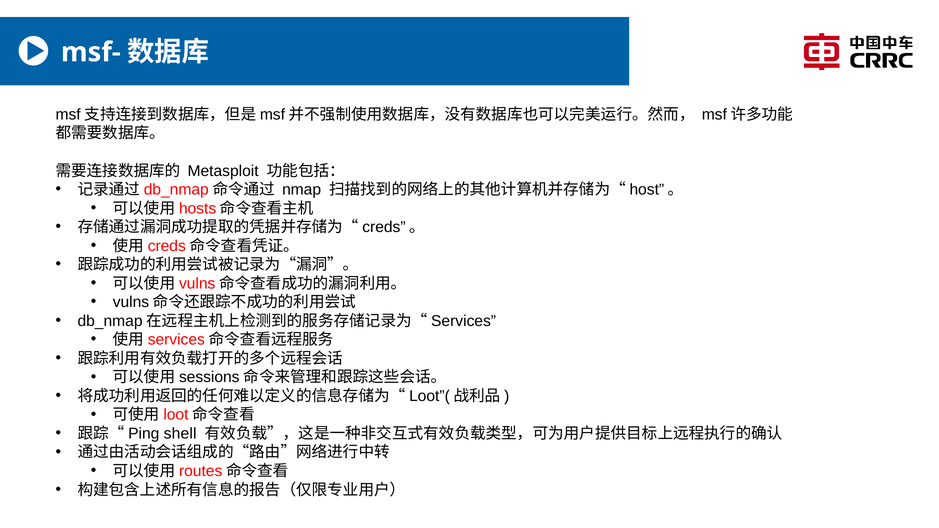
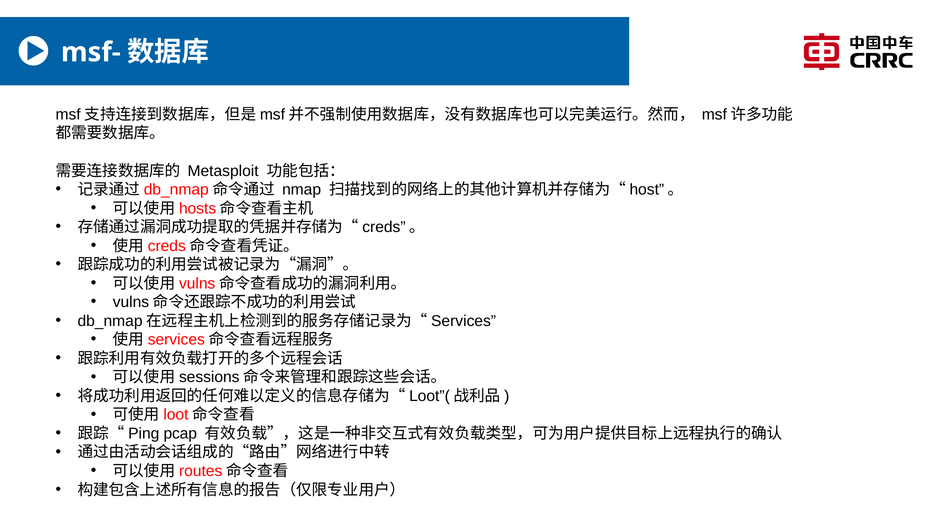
shell: shell -> pcap (180, 434)
